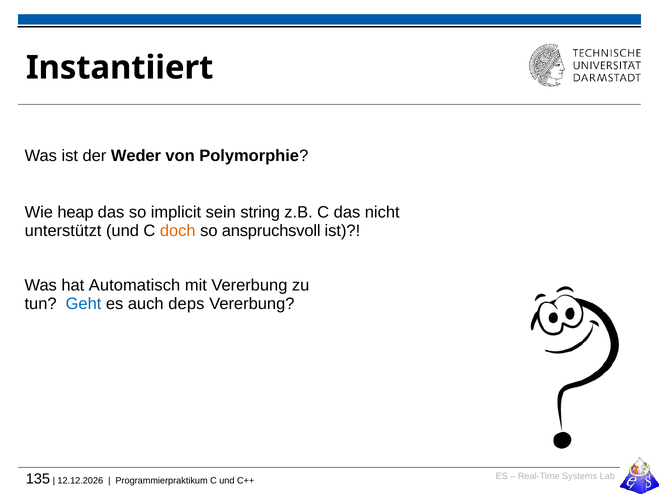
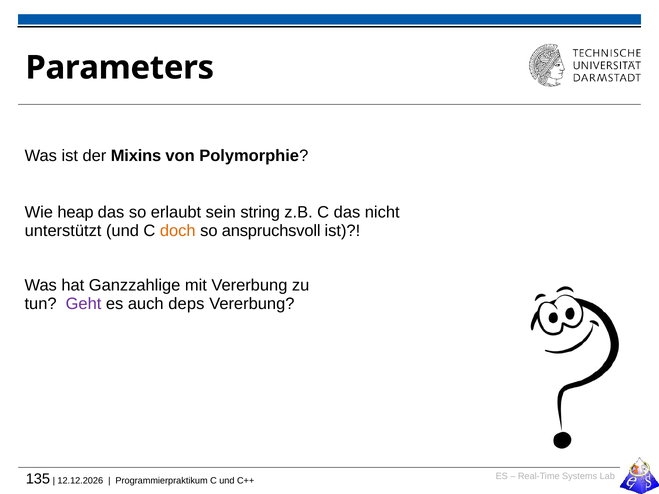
Instantiiert: Instantiiert -> Parameters (120, 68)
Weder: Weder -> Mixins (136, 156)
implicit: implicit -> erlaubt (176, 212)
Automatisch: Automatisch -> Ganzzahlige (135, 286)
Geht colour: blue -> purple (84, 304)
